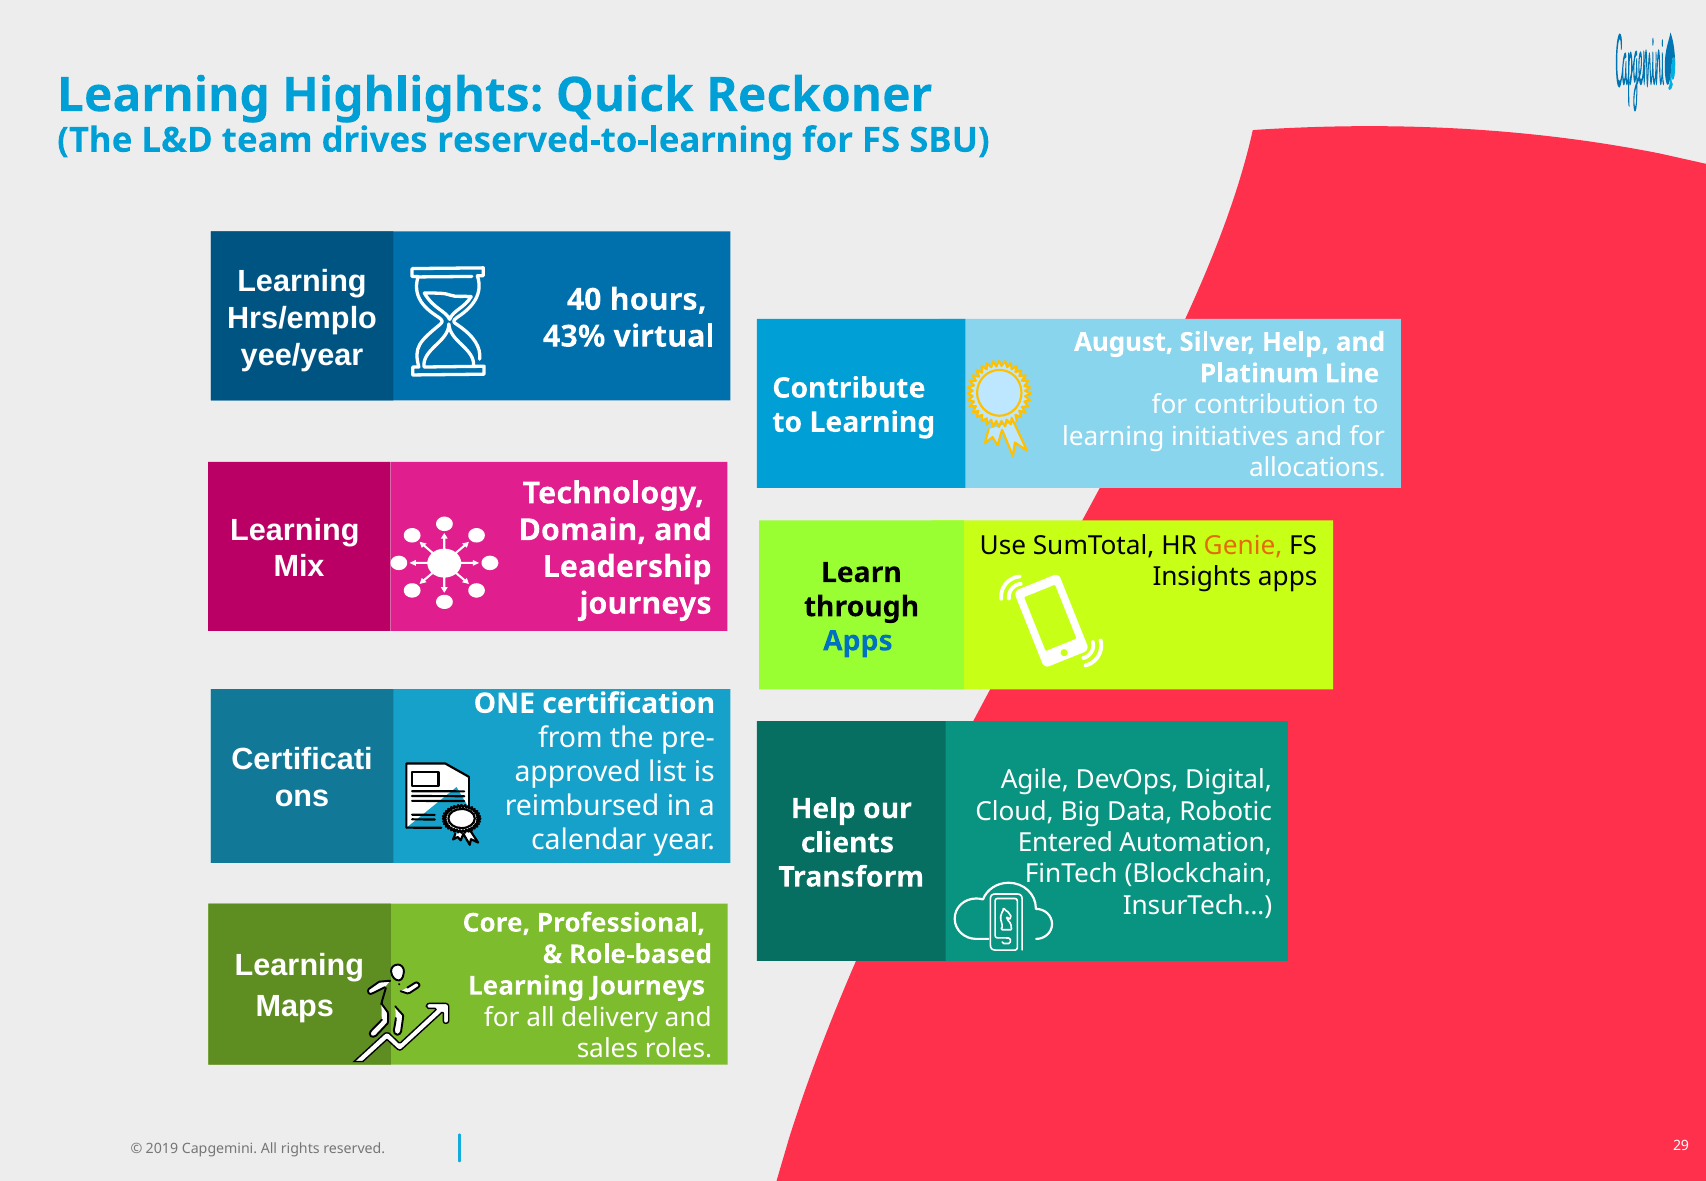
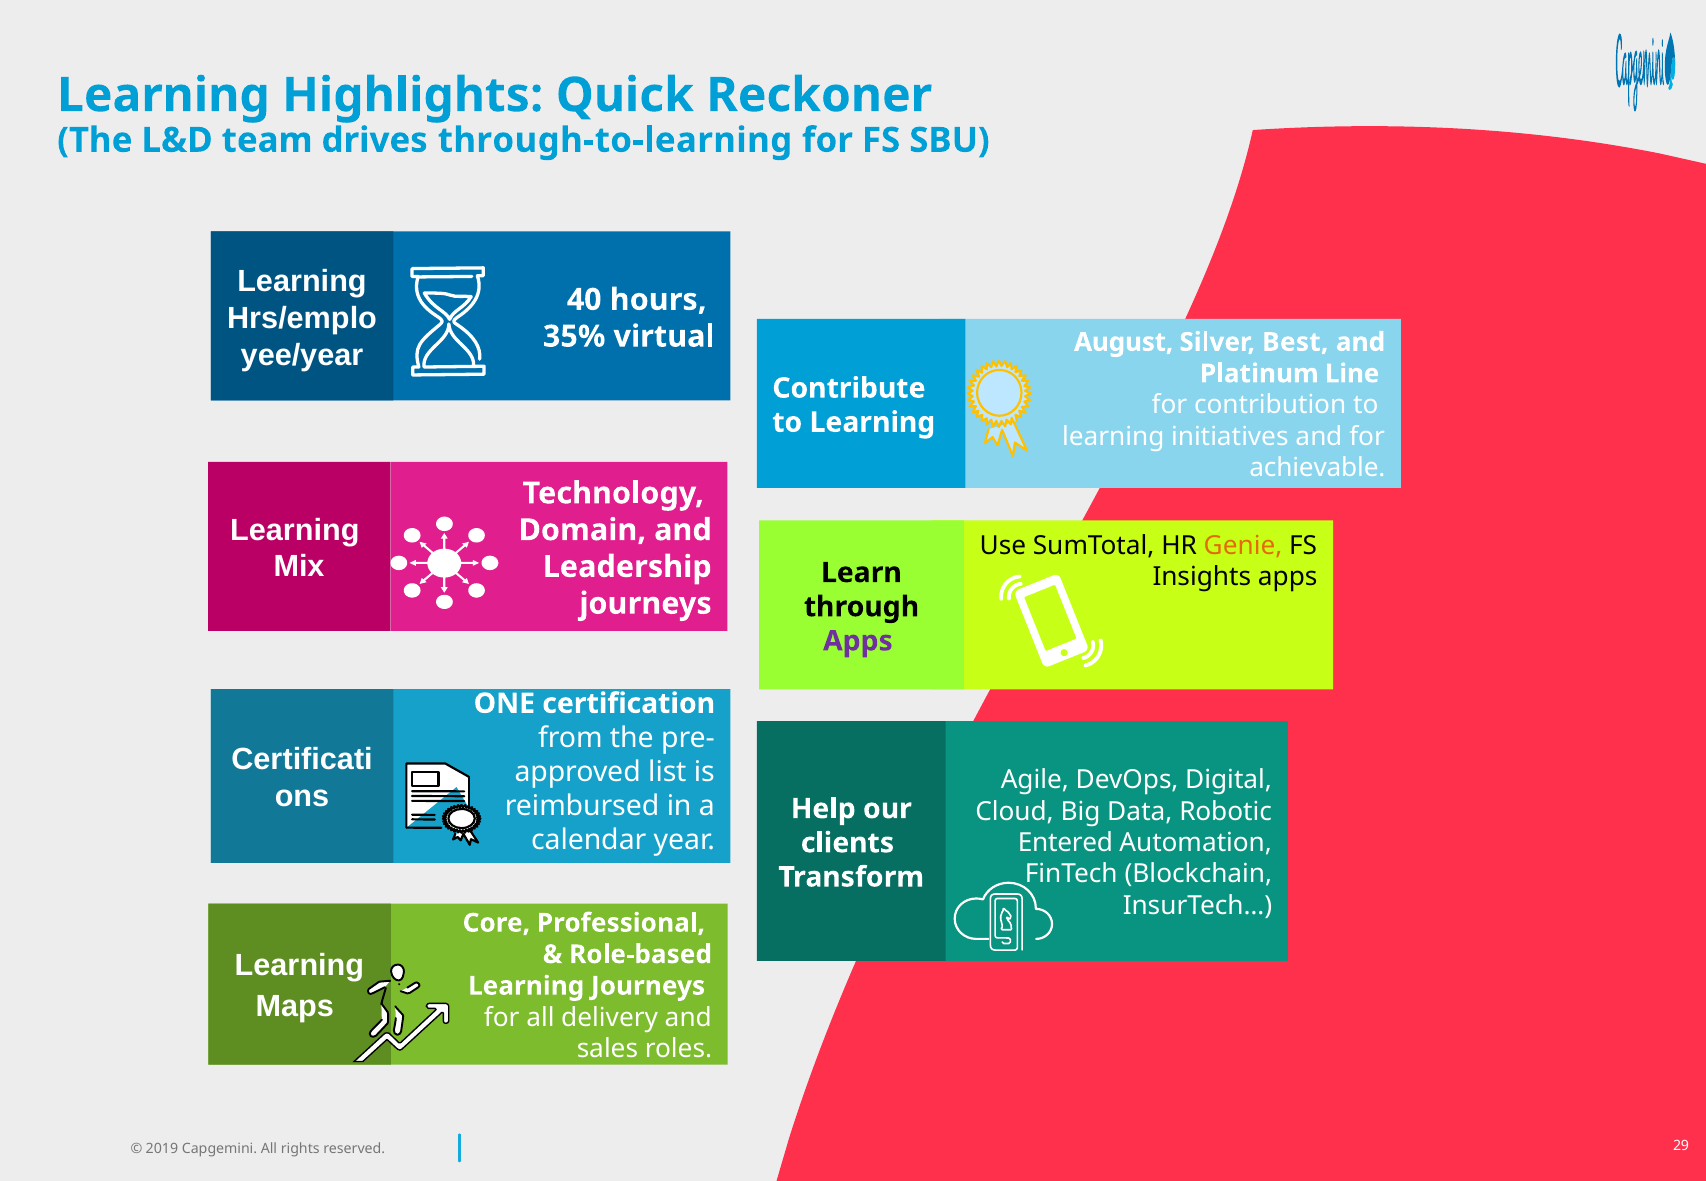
reserved-to-learning: reserved-to-learning -> through-to-learning (615, 140)
43%: 43% -> 35% (574, 337)
Silver Help: Help -> Best (1295, 342)
allocations: allocations -> achievable (1317, 468)
Apps colour: blue -> purple (858, 641)
